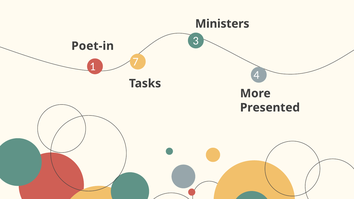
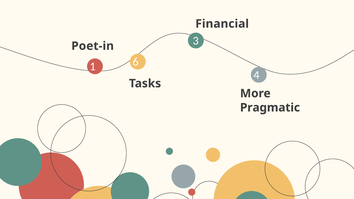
Ministers: Ministers -> Financial (222, 24)
7: 7 -> 6 (135, 62)
Presented: Presented -> Pragmatic (270, 108)
